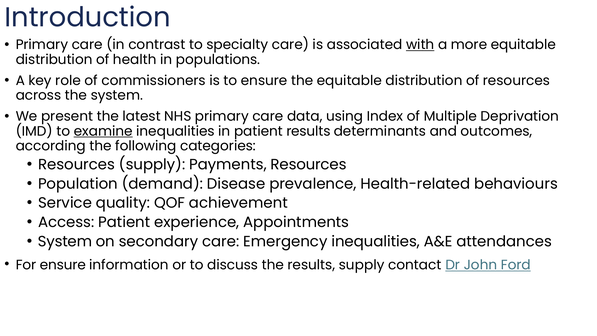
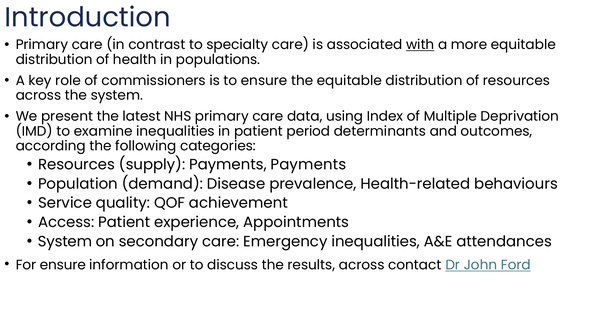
examine underline: present -> none (103, 131)
patient results: results -> period (308, 131)
Payments Resources: Resources -> Payments (308, 164)
results supply: supply -> across (362, 265)
